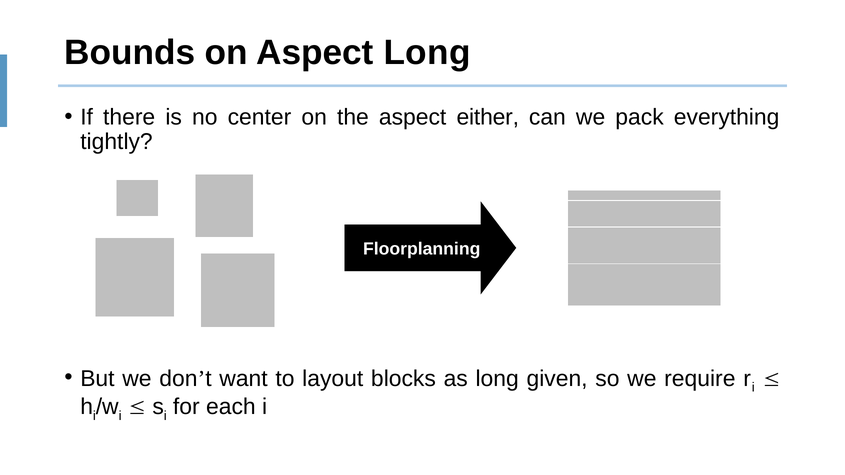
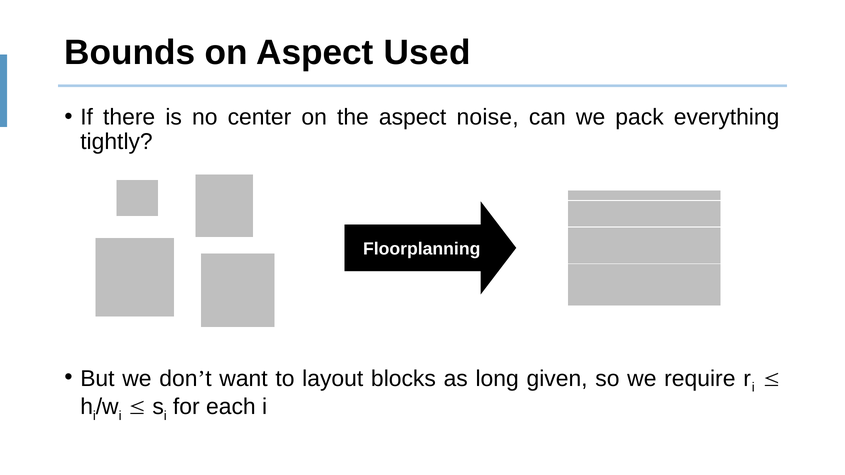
Aspect Long: Long -> Used (427, 53)
either: either -> noise (488, 117)
